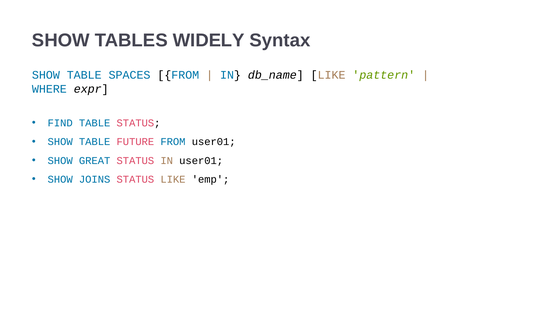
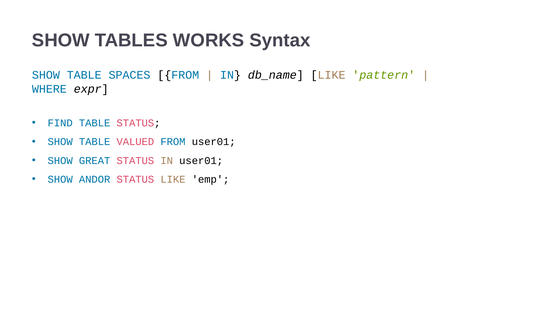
WIDELY: WIDELY -> WORKS (209, 40)
FUTURE: FUTURE -> VALUED (135, 142)
JOINS: JOINS -> ANDOR (95, 180)
